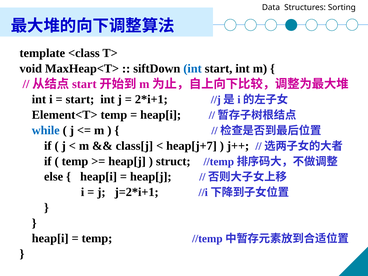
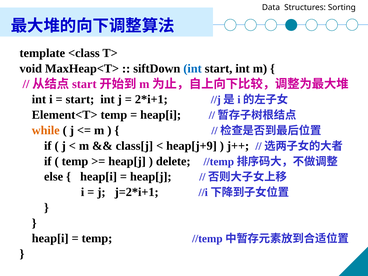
while colour: blue -> orange (46, 130)
heap[j+7: heap[j+7 -> heap[j+9 (192, 146)
struct: struct -> delete (173, 161)
